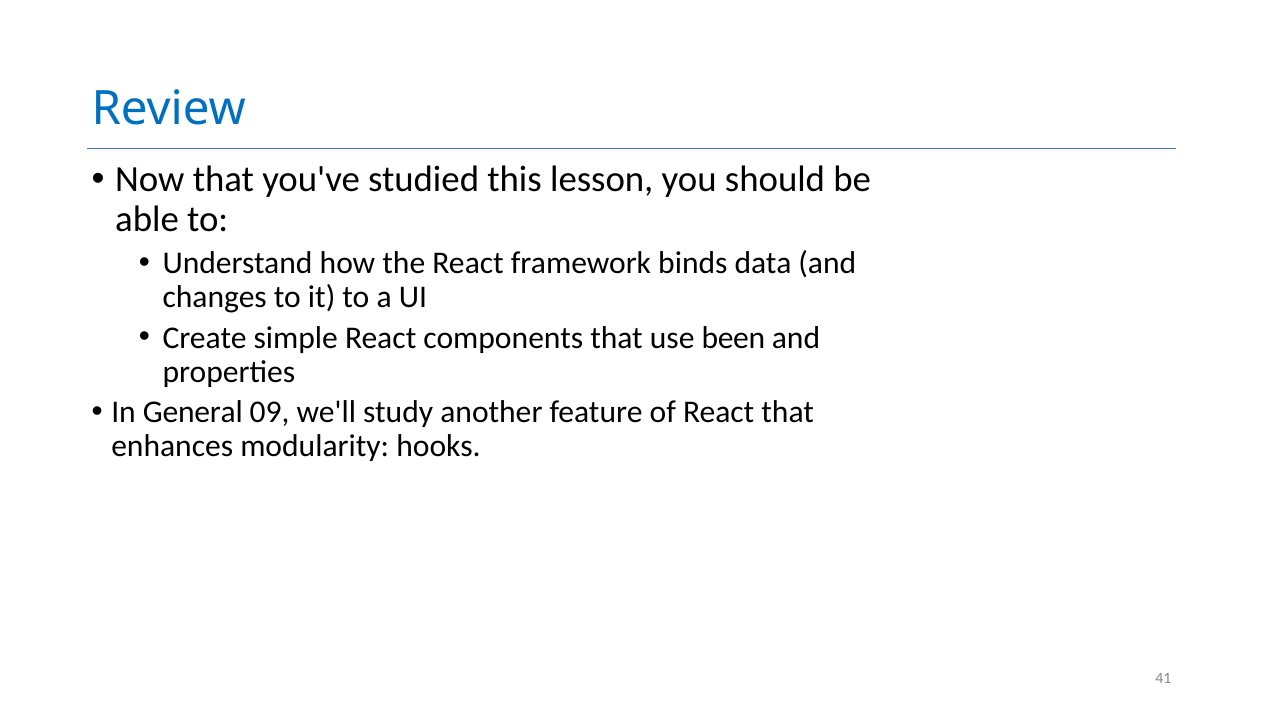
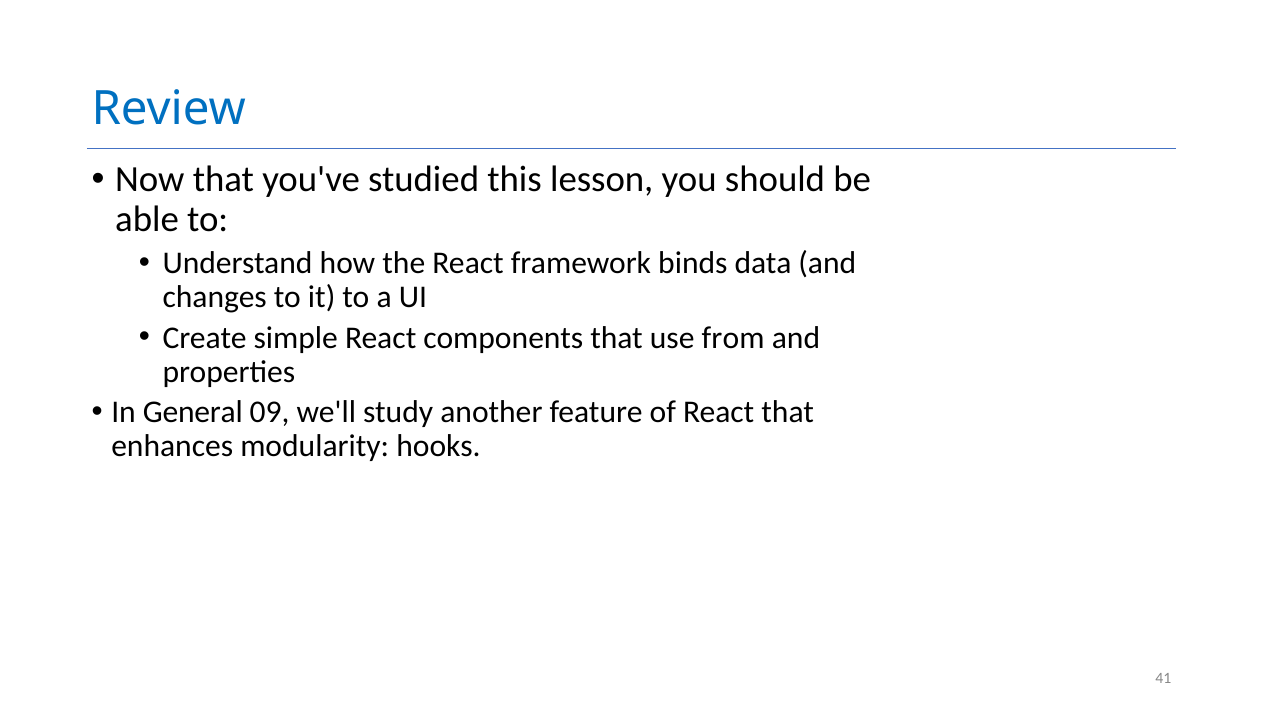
been: been -> from (733, 338)
